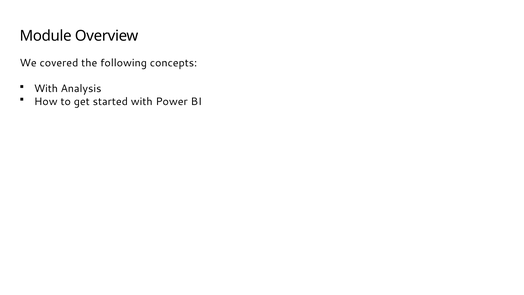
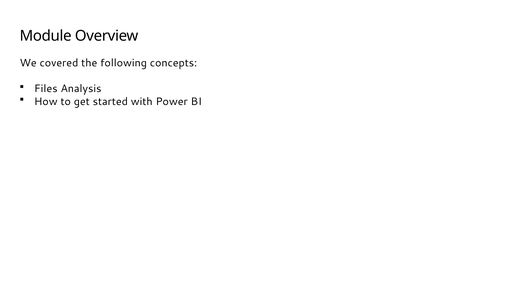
With: With -> Files (46, 89)
